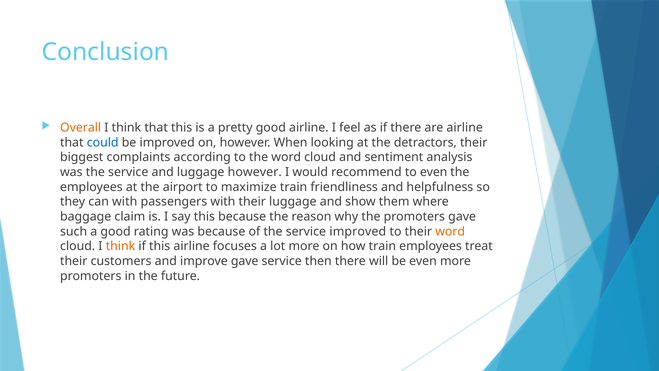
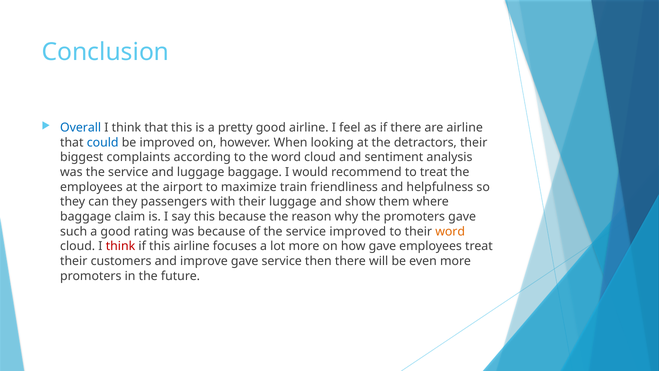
Overall colour: orange -> blue (81, 128)
luggage however: however -> baggage (255, 172)
to even: even -> treat (434, 172)
can with: with -> they (125, 202)
think colour: orange -> red (120, 246)
how train: train -> gave (382, 246)
